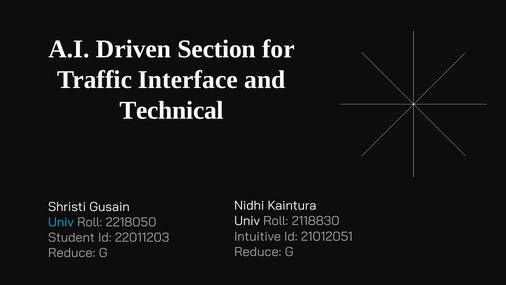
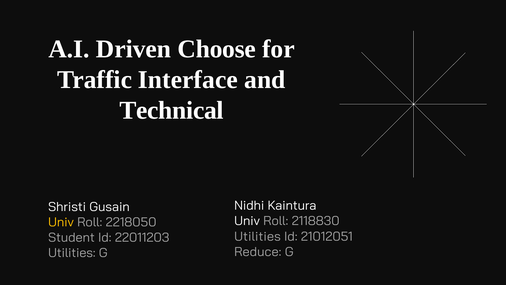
Section: Section -> Choose (217, 49)
Univ colour: light blue -> yellow (61, 222)
Intuitive: Intuitive -> Utilities (257, 236)
Reduce: Reduce -> Utilities (72, 253)
